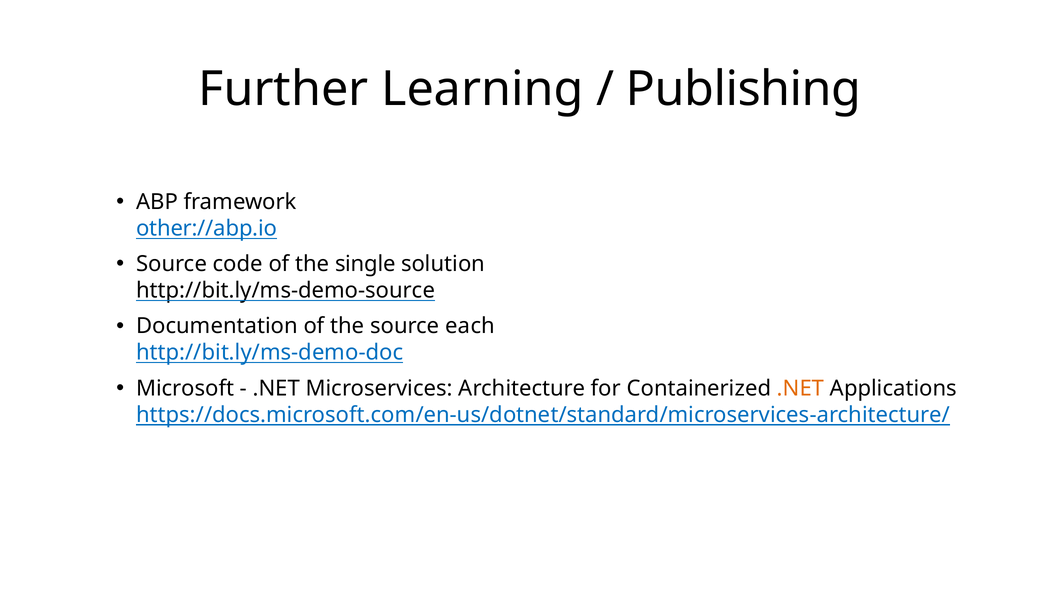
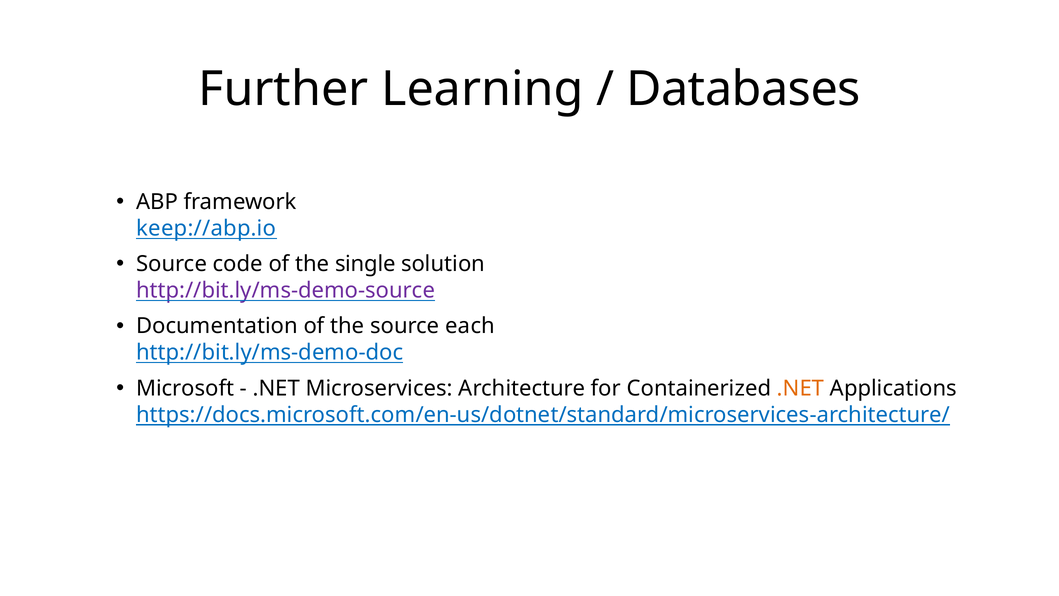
Publishing: Publishing -> Databases (744, 89)
other://abp.io: other://abp.io -> keep://abp.io (206, 228)
http://bit.ly/ms-demo-source colour: black -> purple (286, 290)
